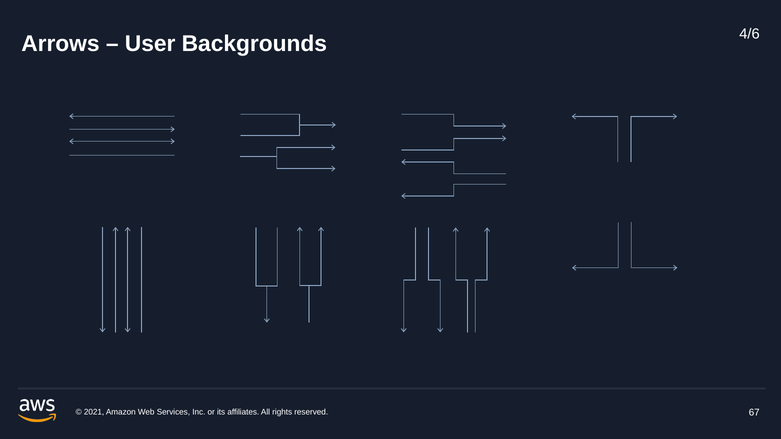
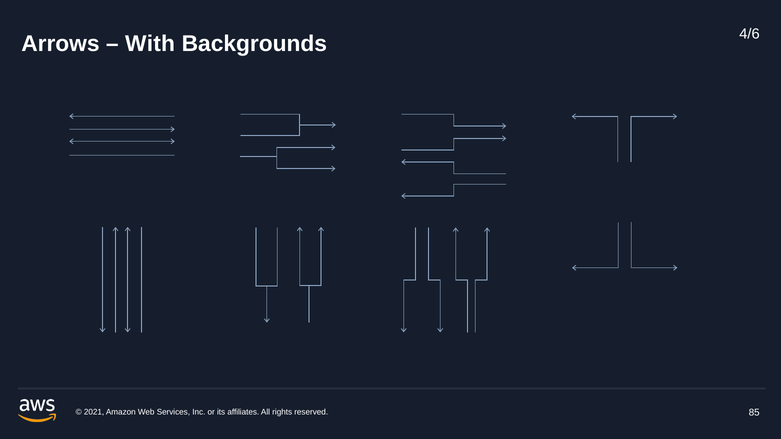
User: User -> With (150, 44)
67: 67 -> 85 (754, 413)
